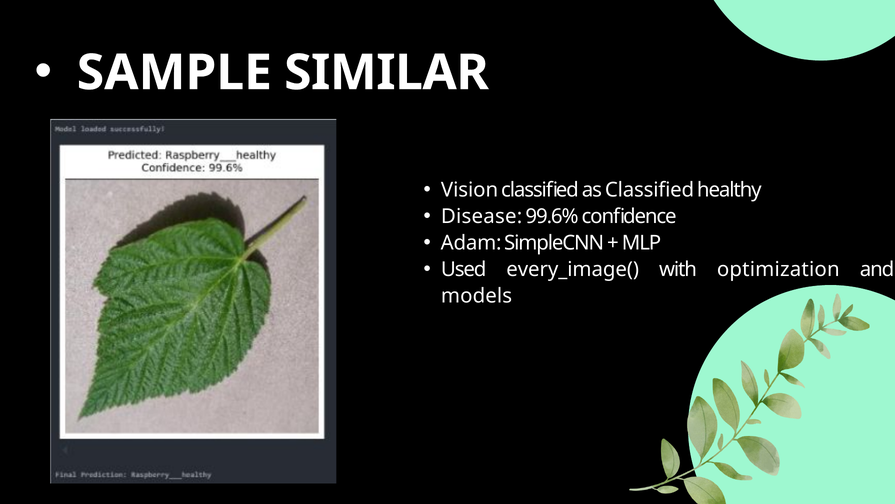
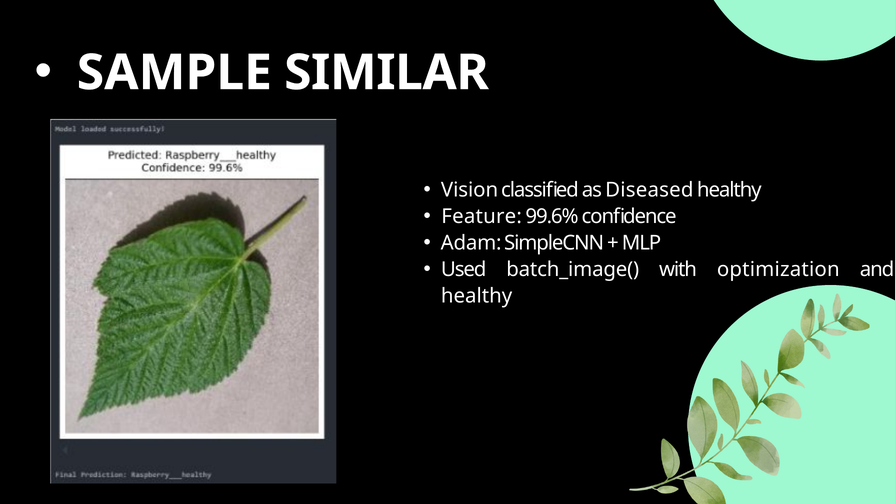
as Classified: Classified -> Diseased (649, 190)
Disease: Disease -> Feature (482, 216)
every_image(: every_image( -> batch_image( (573, 269)
models: models -> healthy (477, 296)
